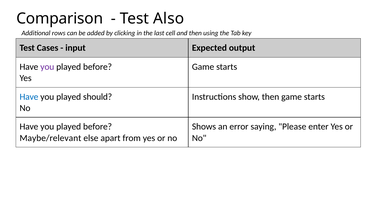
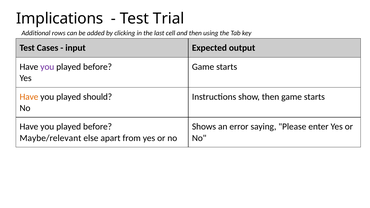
Comparison: Comparison -> Implications (60, 19)
Also: Also -> Trial (169, 19)
Have colour: blue -> orange (29, 97)
